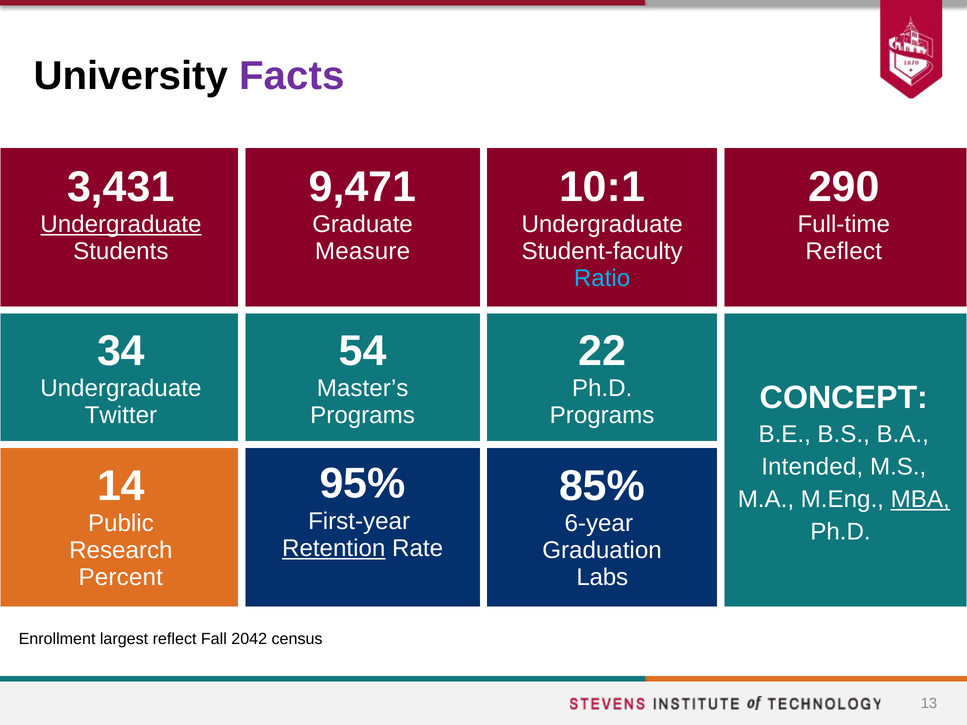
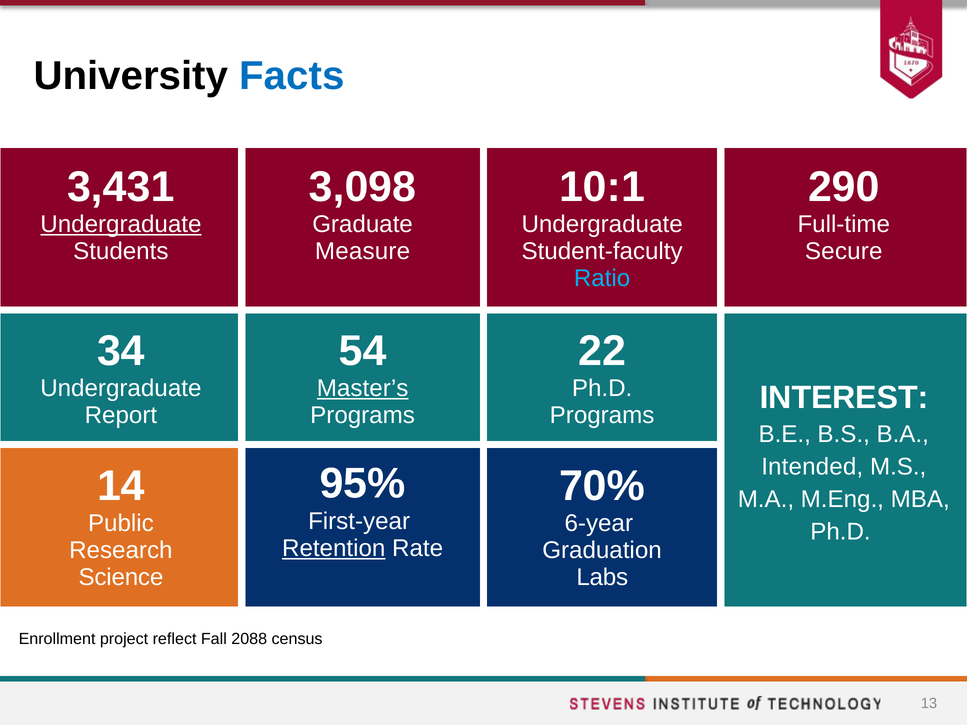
Facts colour: purple -> blue (292, 76)
9,471: 9,471 -> 3,098 (363, 187)
Reflect: Reflect -> Secure (844, 251)
Master’s underline: none -> present (363, 388)
CONCEPT: CONCEPT -> INTEREST (844, 398)
Twitter: Twitter -> Report (121, 416)
85%: 85% -> 70% (602, 486)
MBA underline: present -> none (920, 500)
Percent: Percent -> Science (121, 578)
largest: largest -> project (124, 639)
2042: 2042 -> 2088 (249, 639)
